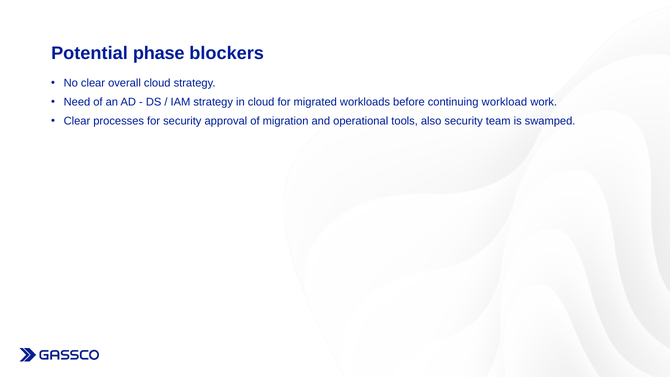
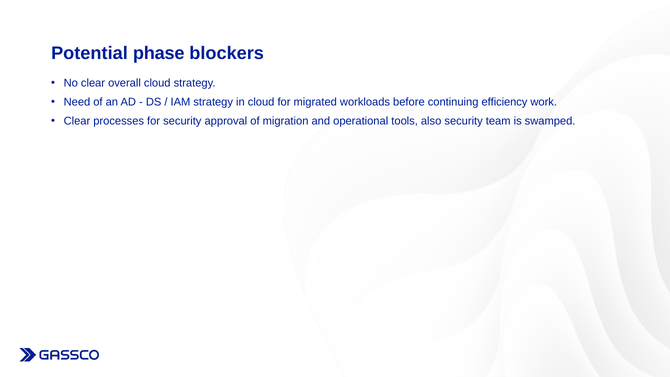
workload: workload -> efficiency (505, 102)
